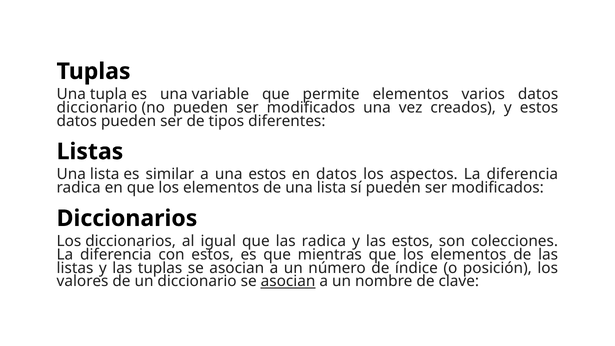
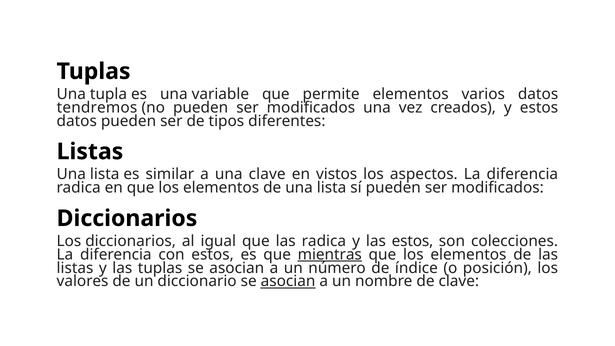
diccionario: diccionario -> tendremos (97, 107)
una estos: estos -> clave (267, 174)
en datos: datos -> vistos (337, 174)
mientras underline: none -> present (330, 254)
